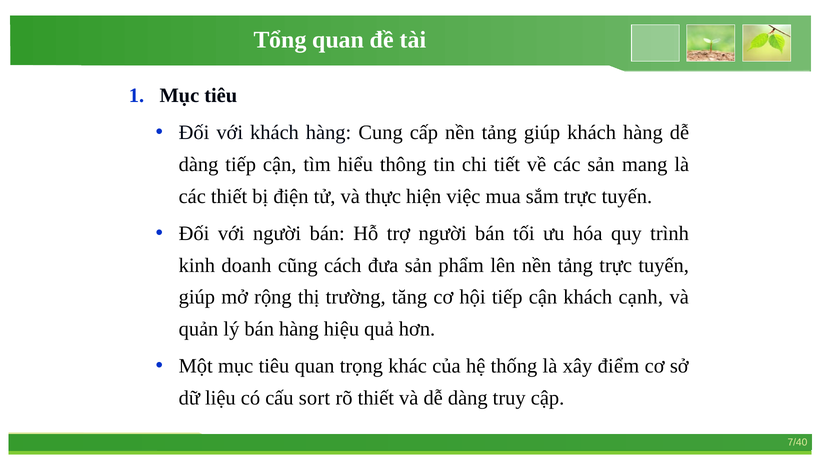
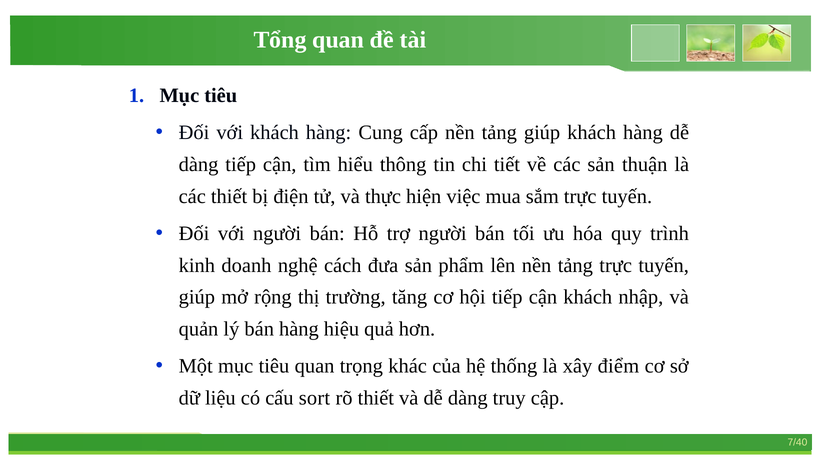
mang: mang -> thuận (645, 165)
cũng: cũng -> nghệ (298, 265)
cạnh: cạnh -> nhập (641, 297)
